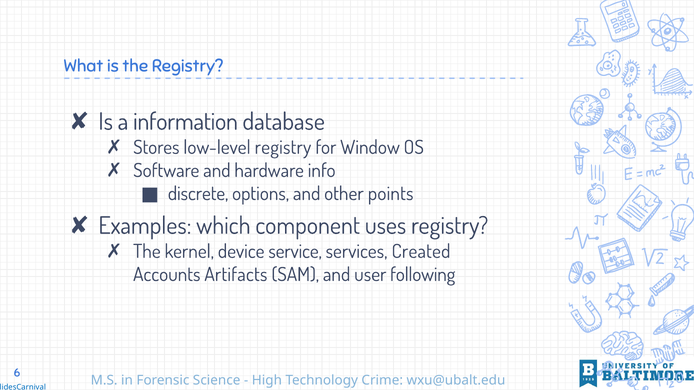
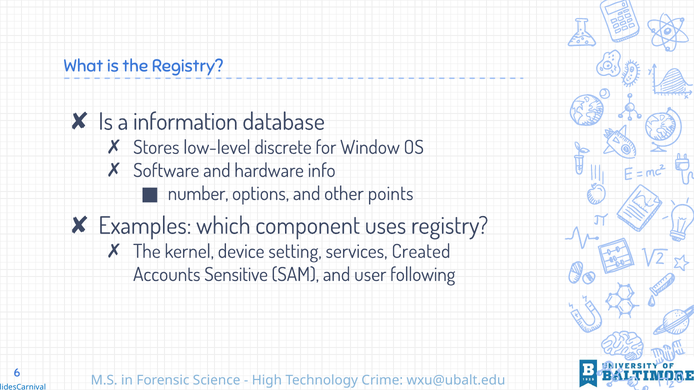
low-level registry: registry -> discrete (283, 148)
discrete: discrete -> number (198, 194)
service: service -> setting (295, 252)
Artifacts: Artifacts -> Sensitive (236, 275)
